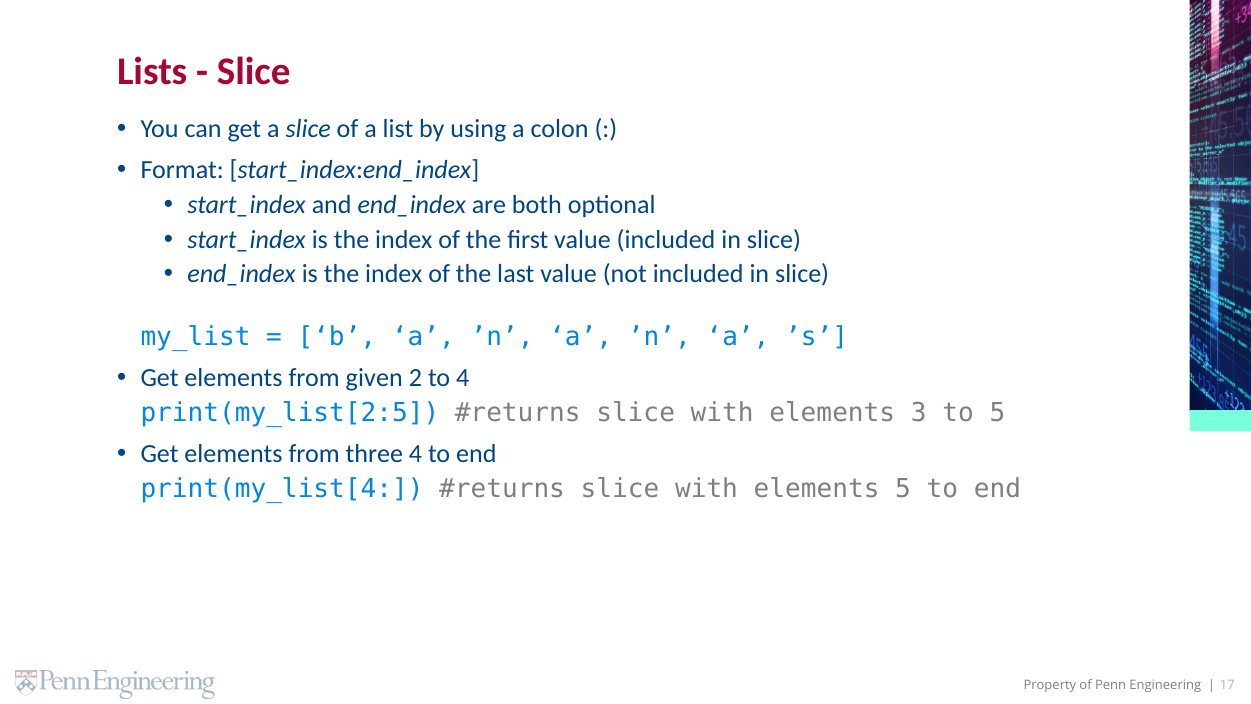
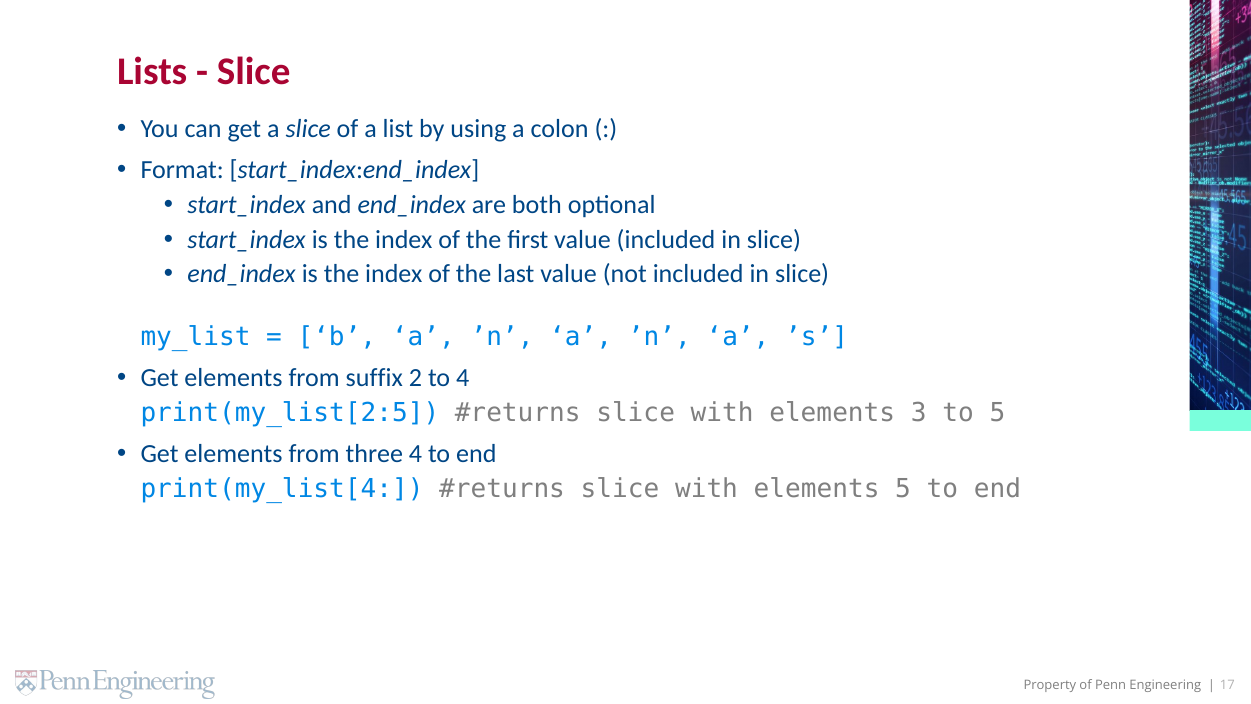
given: given -> suffix (374, 378)
